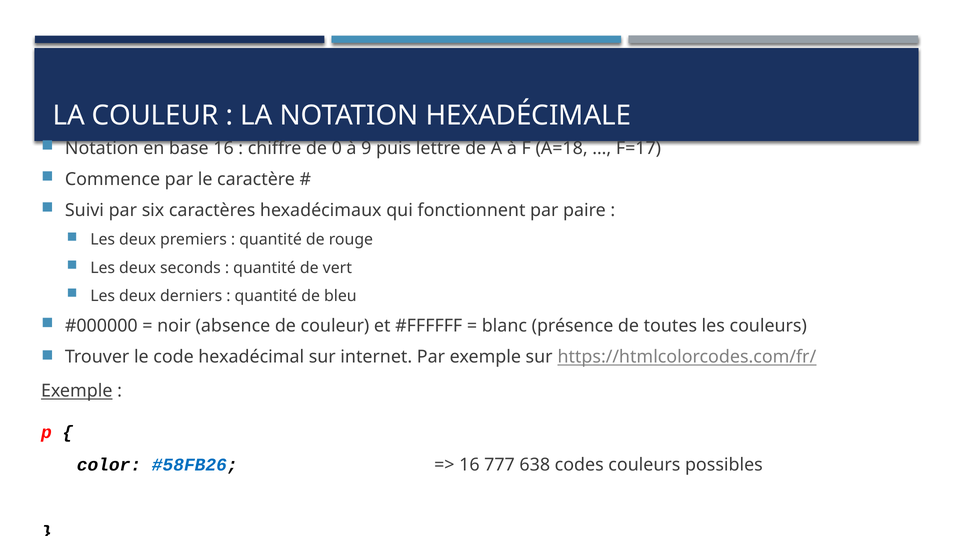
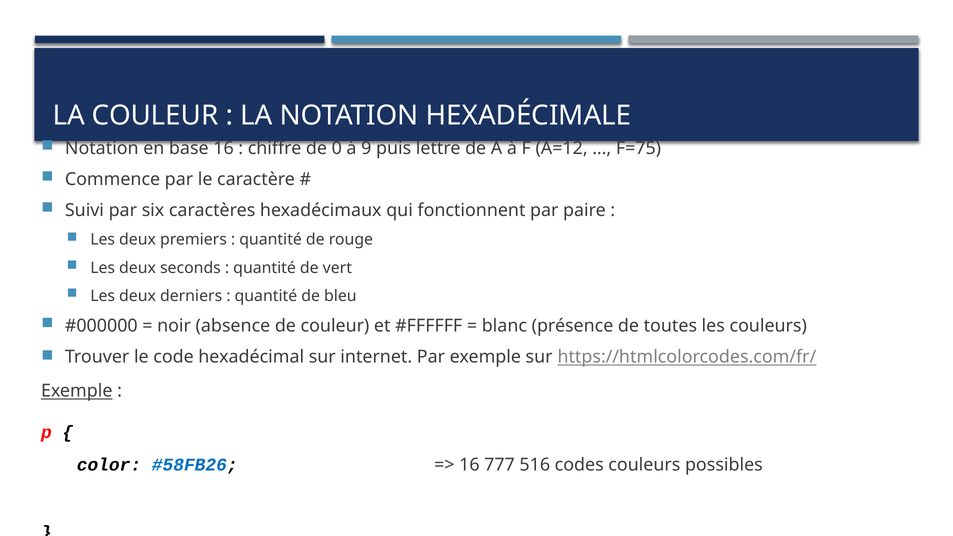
A=18: A=18 -> A=12 (562, 149)
F=17: F=17 -> F=75 (638, 149)
638: 638 -> 516 (535, 465)
